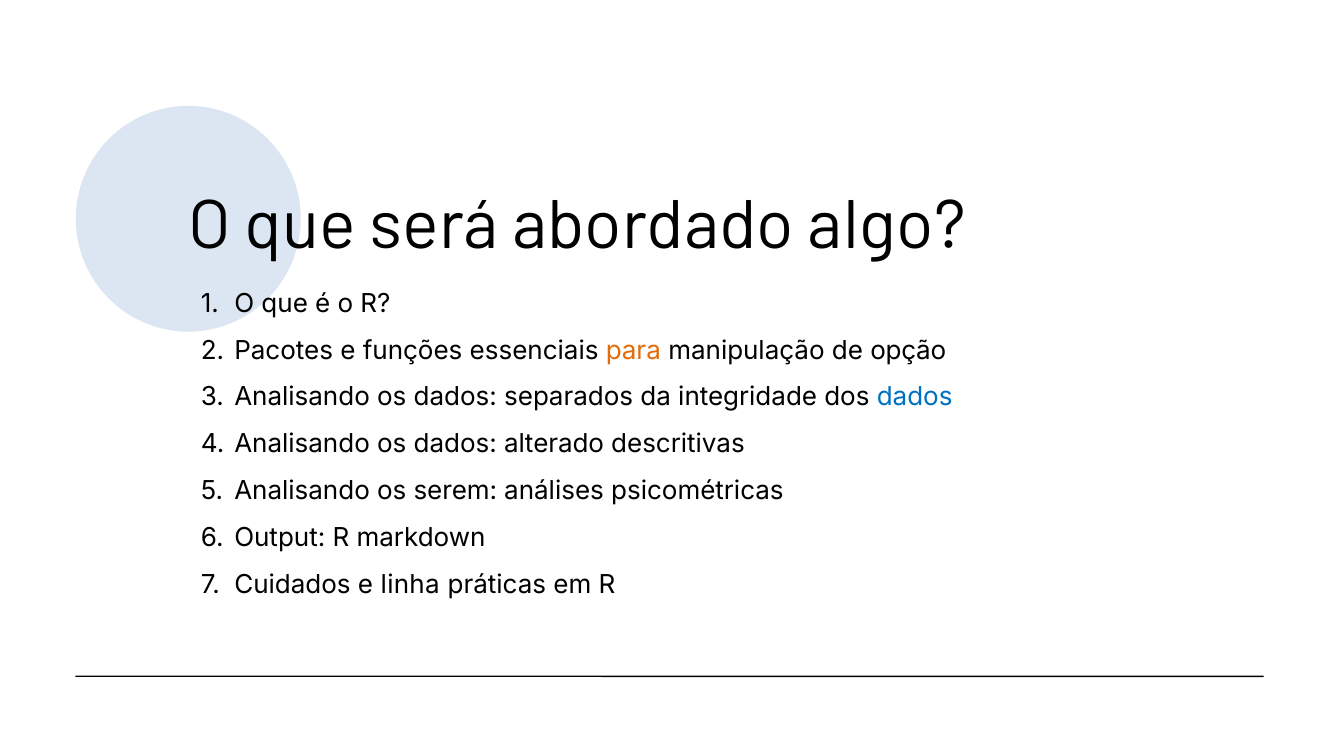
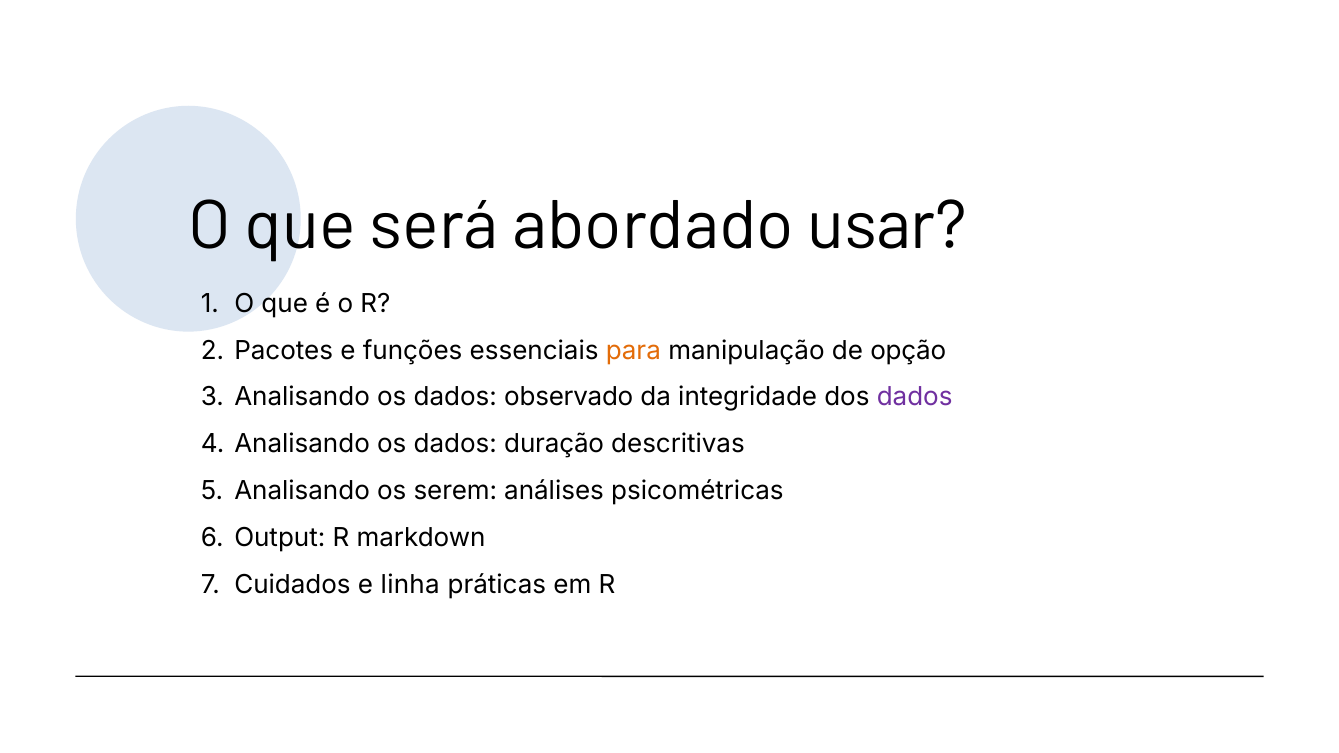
algo: algo -> usar (887, 226)
separados: separados -> observado (569, 397)
dados colour: blue -> purple (915, 397)
alterado: alterado -> duração (554, 444)
